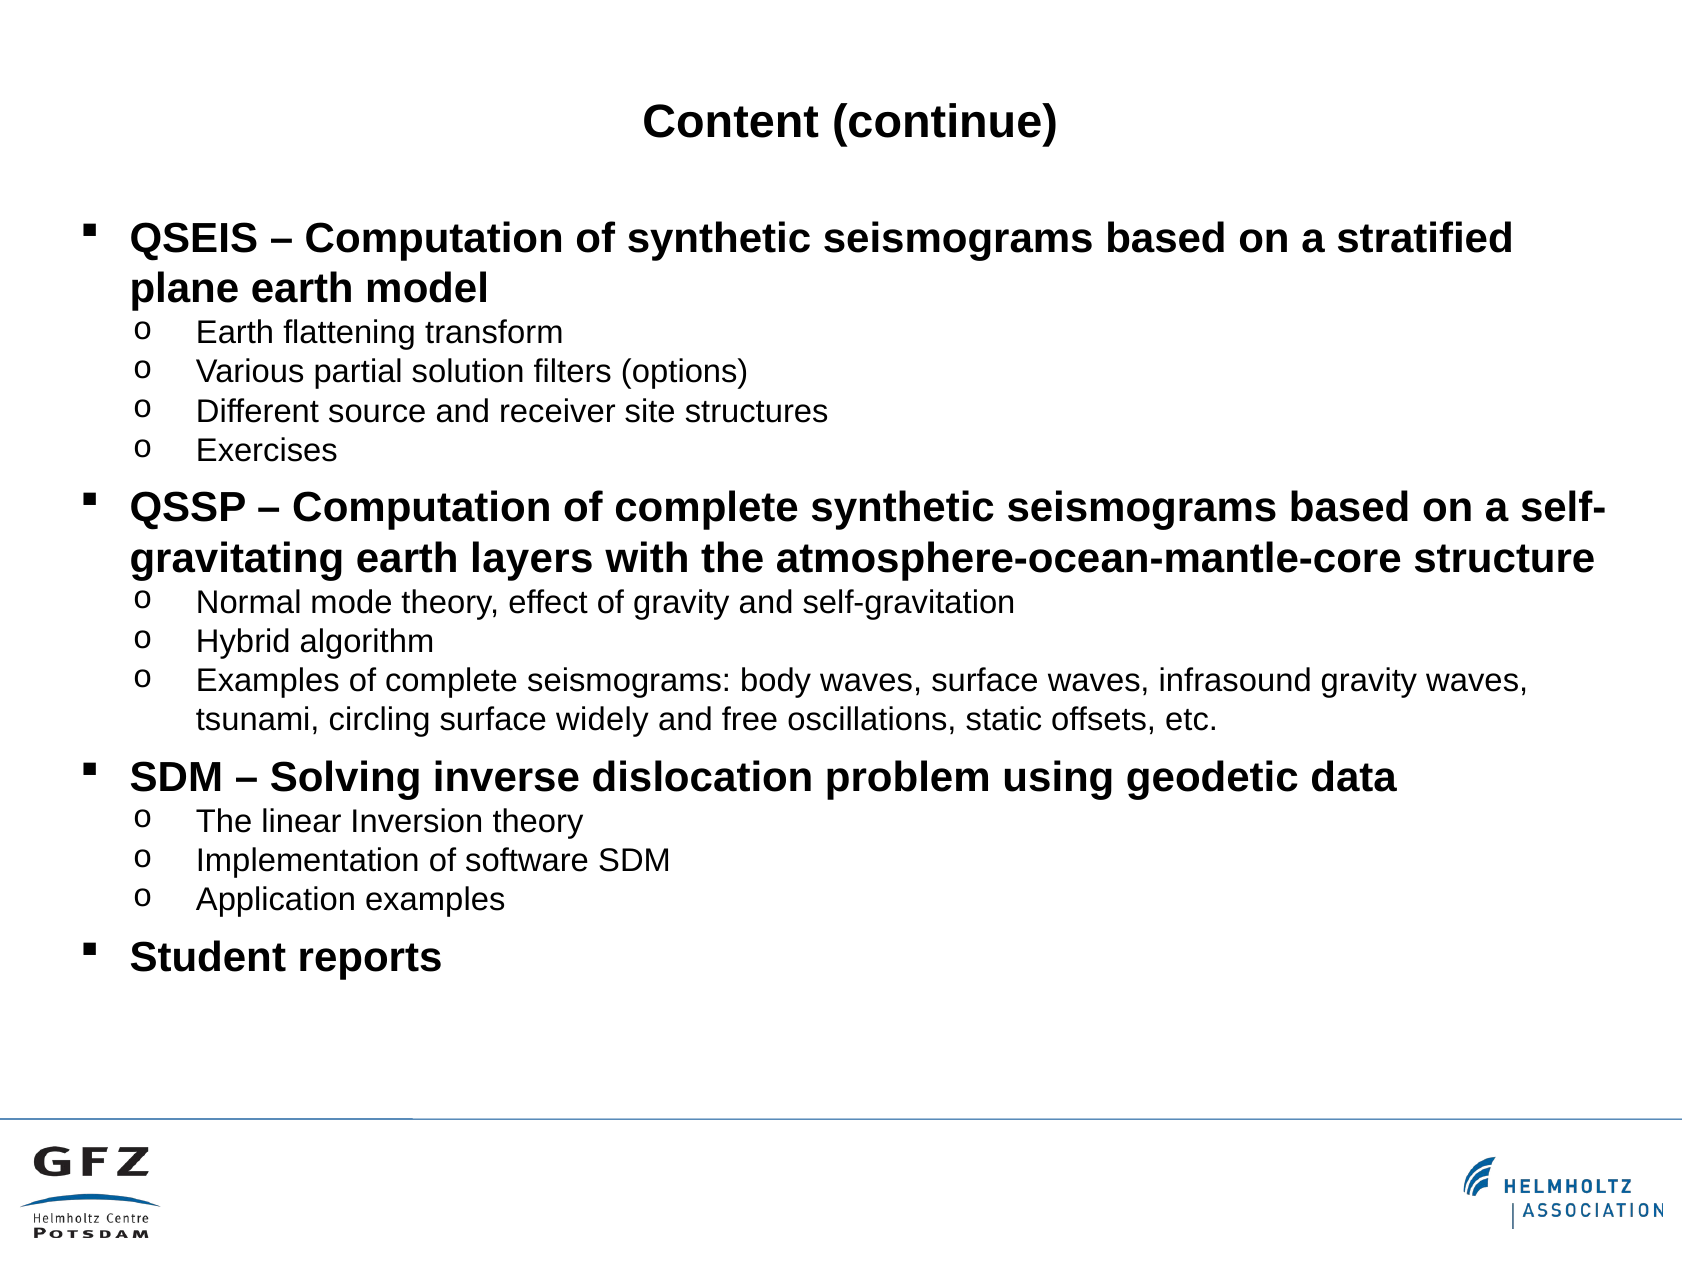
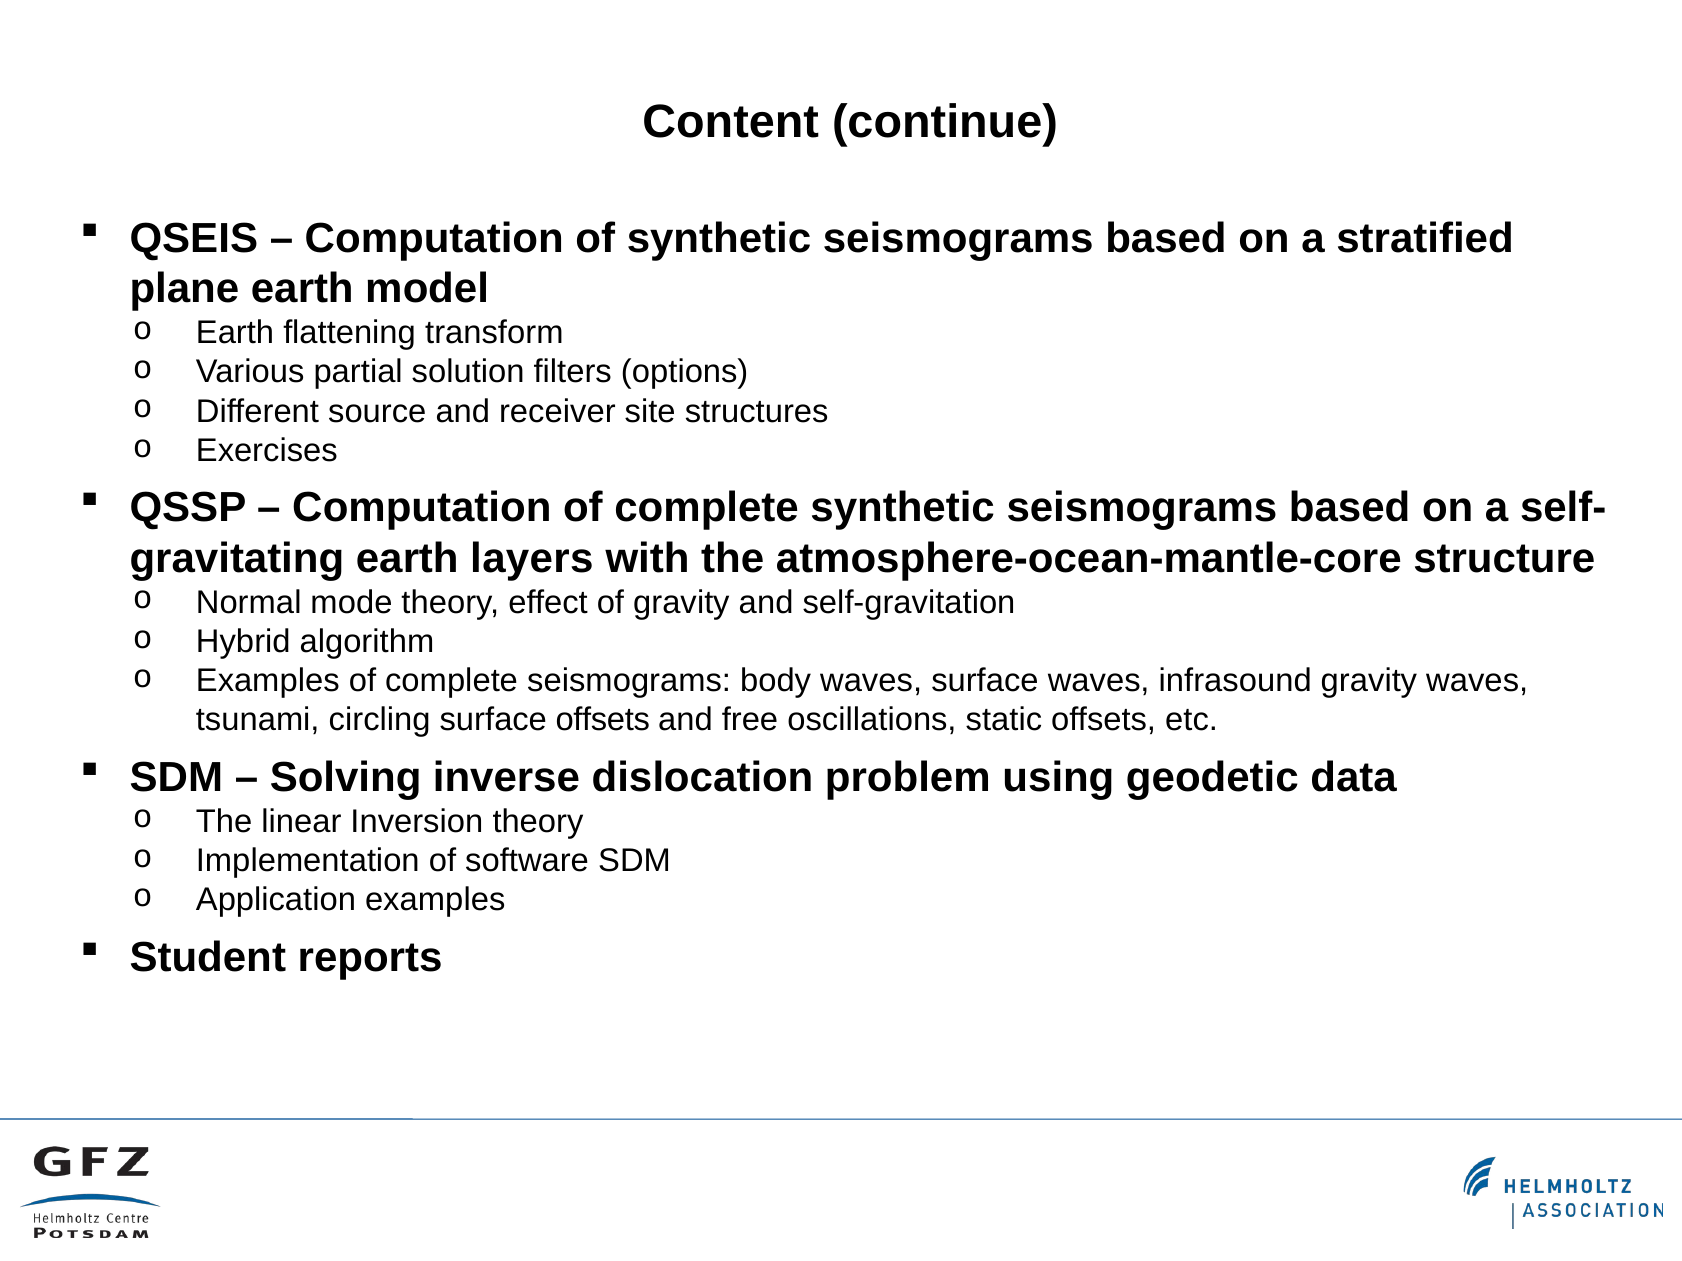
surface widely: widely -> offsets (603, 720)
